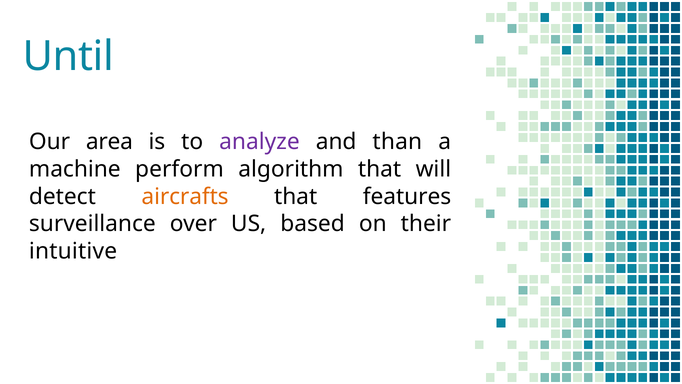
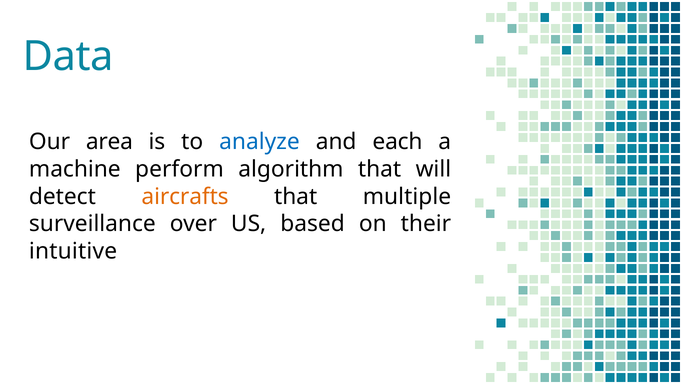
Until: Until -> Data (68, 56)
analyze colour: purple -> blue (259, 142)
than: than -> each (397, 142)
features: features -> multiple (407, 196)
